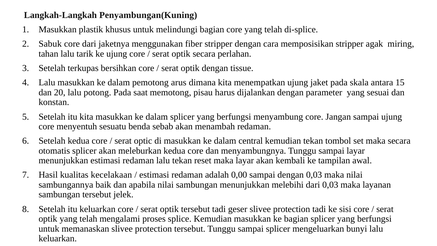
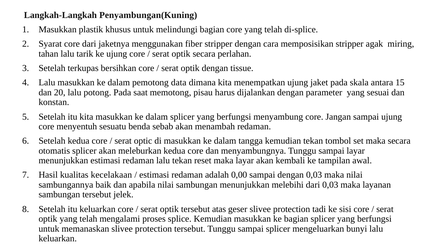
Sabuk: Sabuk -> Syarat (50, 44)
arus: arus -> data (179, 83)
central: central -> tangga (251, 141)
tersebut tadi: tadi -> atas (219, 209)
